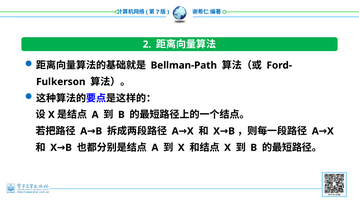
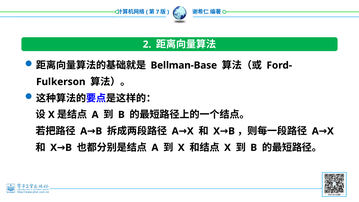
Bellman-Path: Bellman-Path -> Bellman-Base (184, 65)
